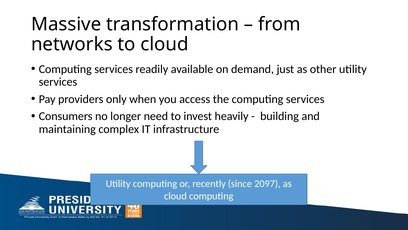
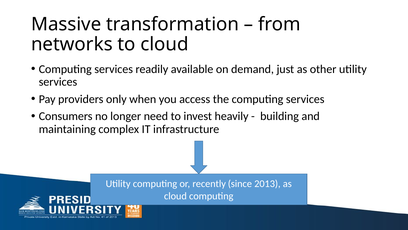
2097: 2097 -> 2013 (267, 183)
